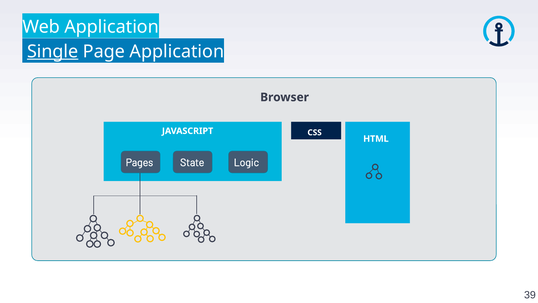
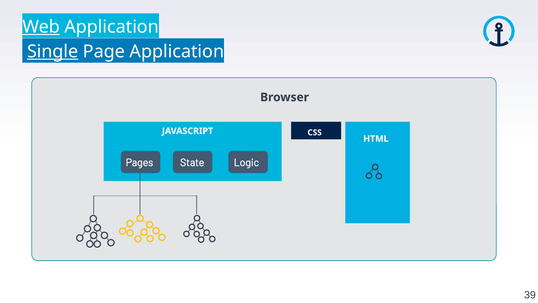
Web underline: none -> present (41, 27)
